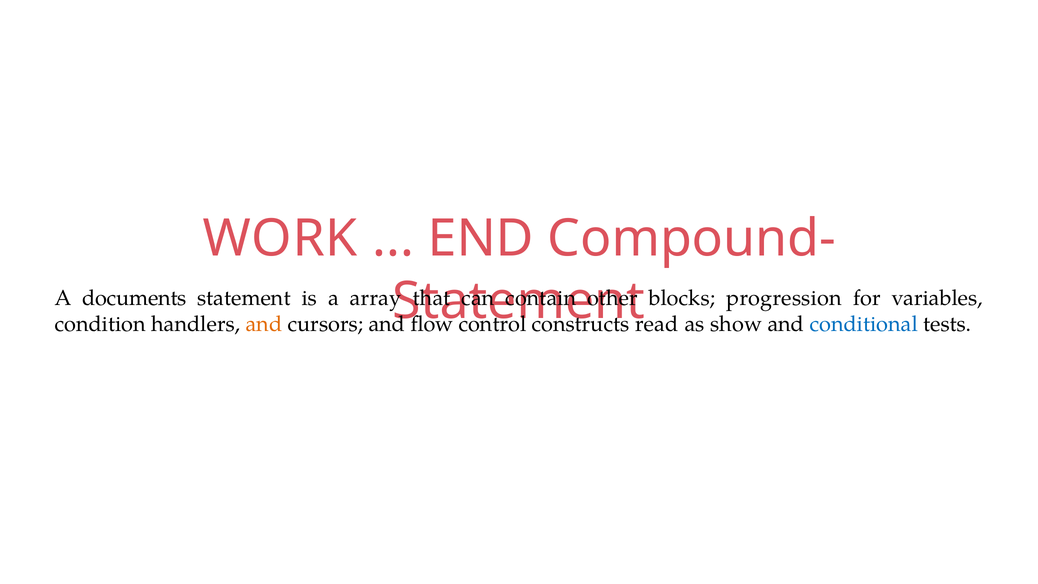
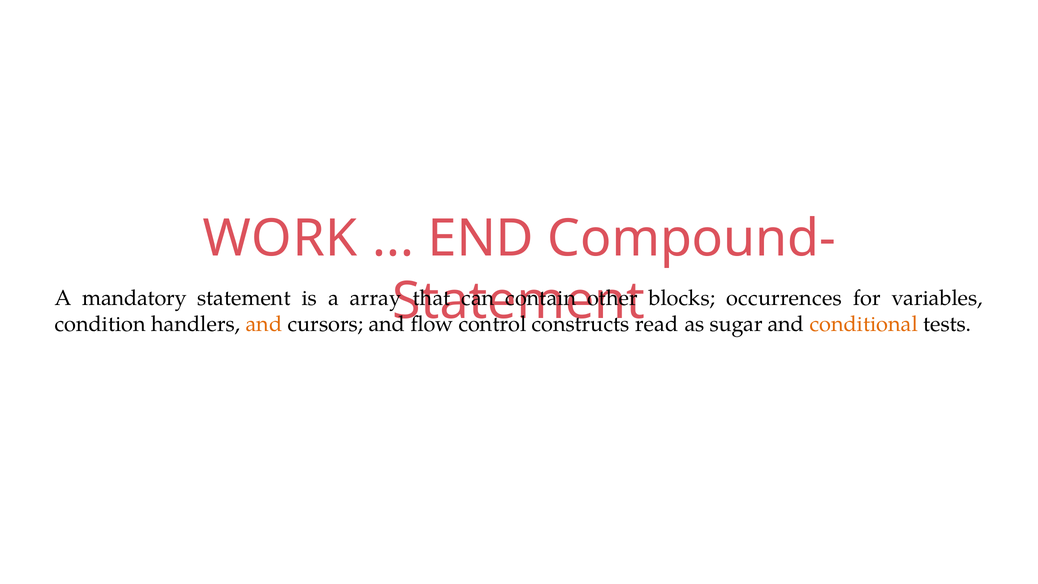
documents: documents -> mandatory (134, 298)
progression: progression -> occurrences (784, 298)
show: show -> sugar (736, 324)
conditional colour: blue -> orange (864, 324)
